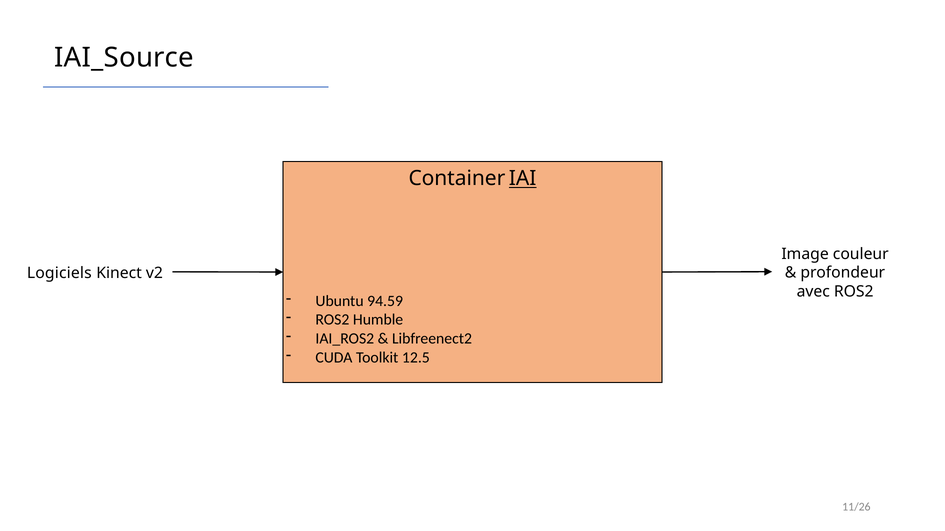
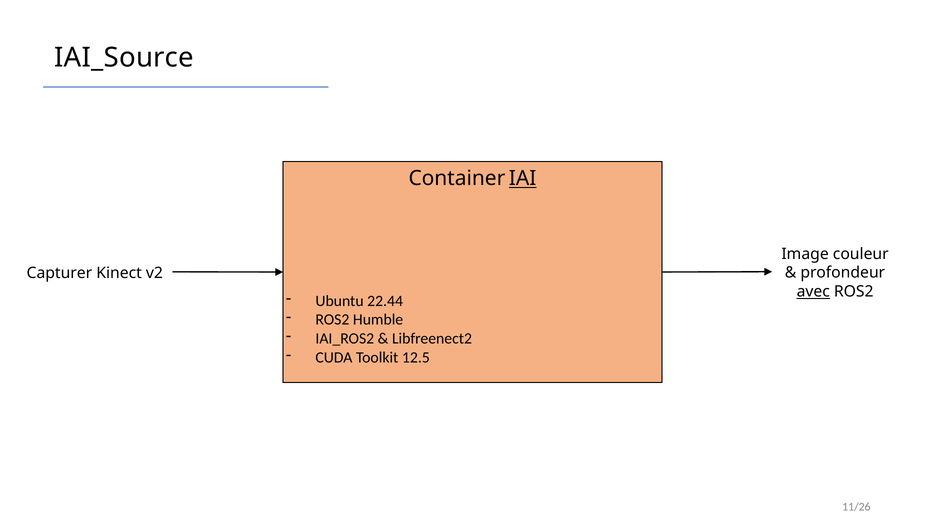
Logiciels: Logiciels -> Capturer (59, 273)
avec underline: none -> present (813, 292)
94.59: 94.59 -> 22.44 (385, 301)
